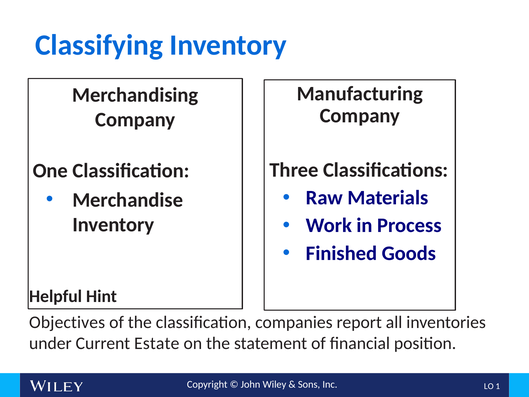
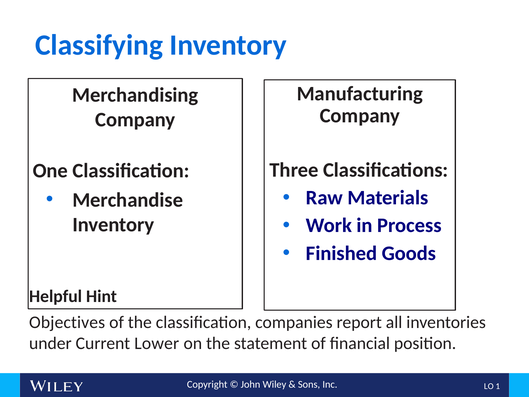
Estate: Estate -> Lower (157, 343)
